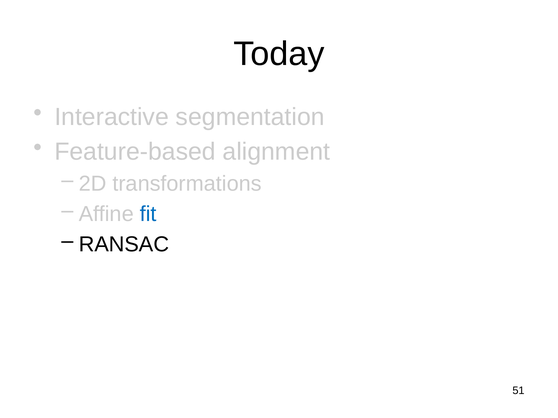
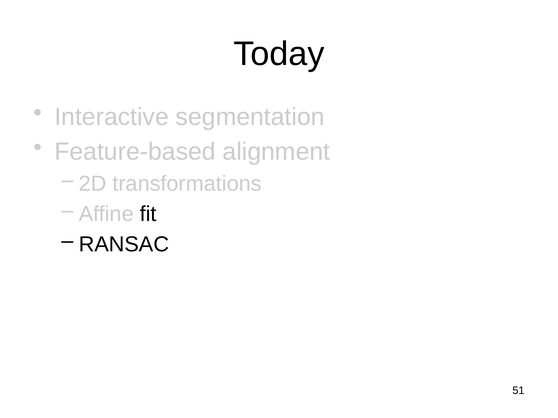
fit colour: blue -> black (148, 214)
